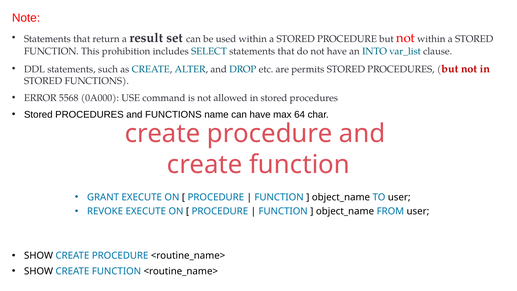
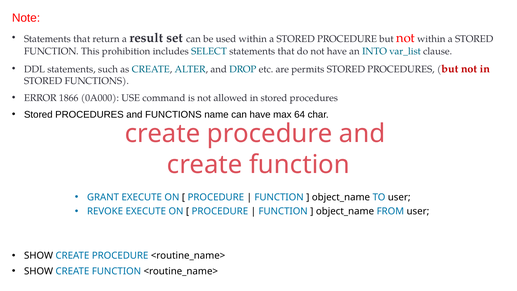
5568: 5568 -> 1866 (69, 98)
